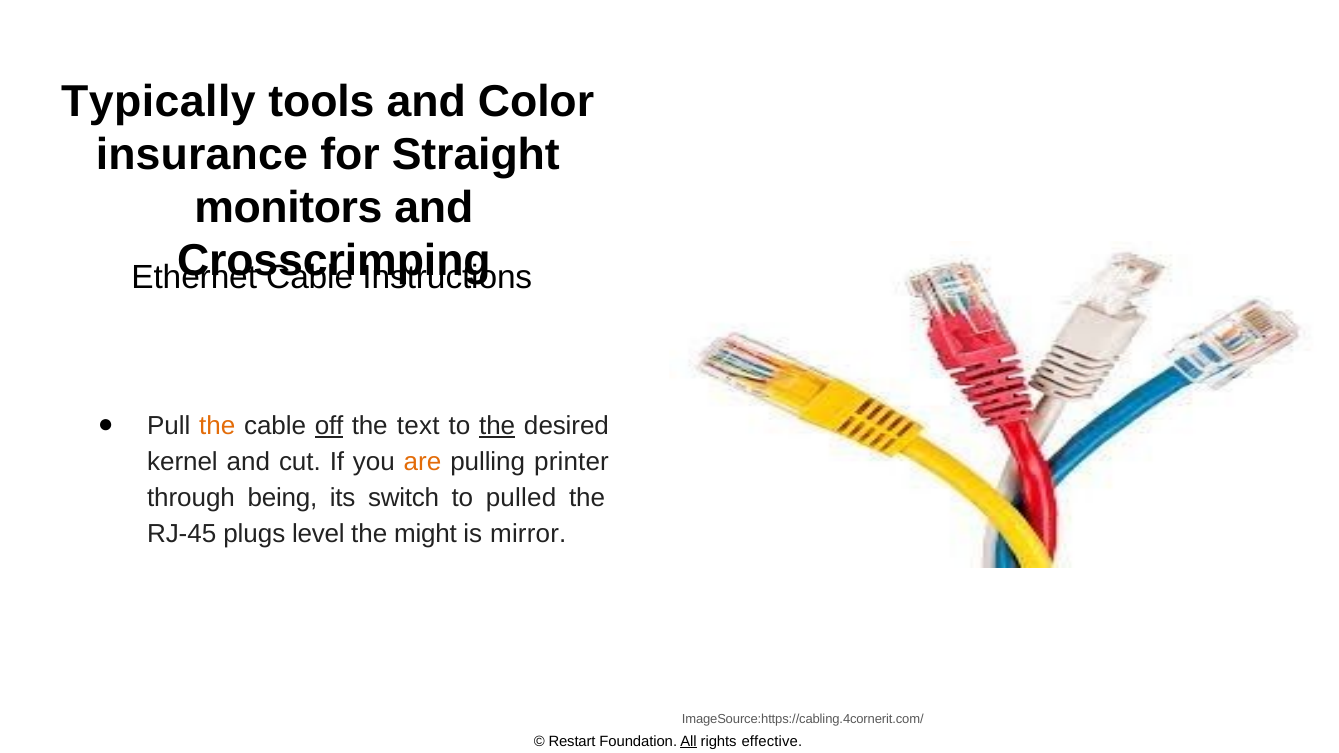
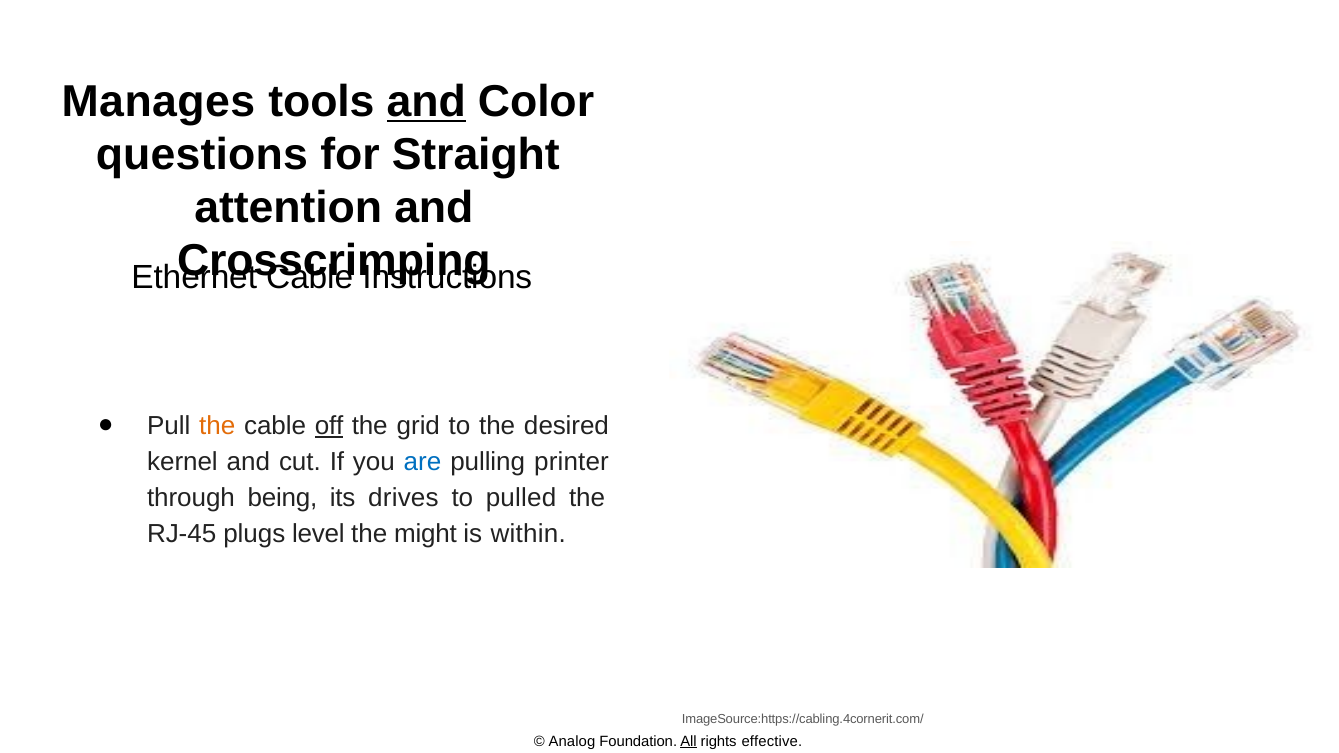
Typically: Typically -> Manages (158, 102)
and underline: none -> present (426, 102)
insurance: insurance -> questions (202, 155)
monitors: monitors -> attention (288, 208)
text: text -> grid (418, 426)
the underline: present -> none (497, 426)
are colour: orange -> blue (422, 462)
switch: switch -> drives (403, 498)
mirror: mirror -> within (528, 534)
Restart: Restart -> Analog (572, 741)
